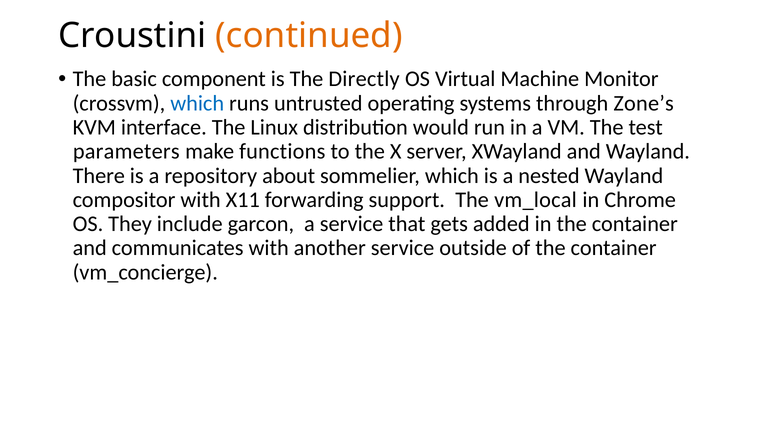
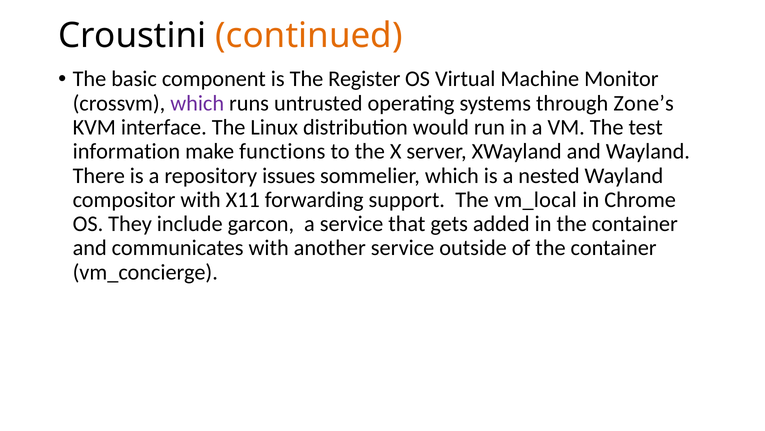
Directly: Directly -> Register (364, 79)
which colour: blue -> purple (197, 103)
parameters: parameters -> information (126, 151)
about: about -> issues (289, 175)
